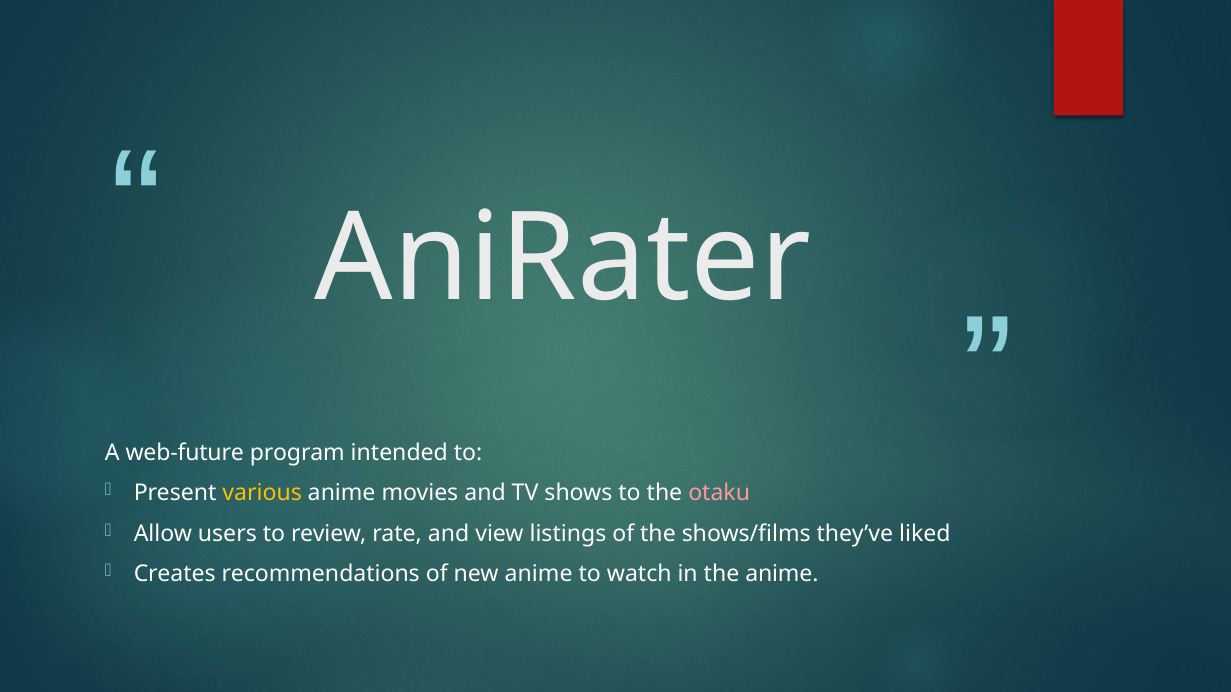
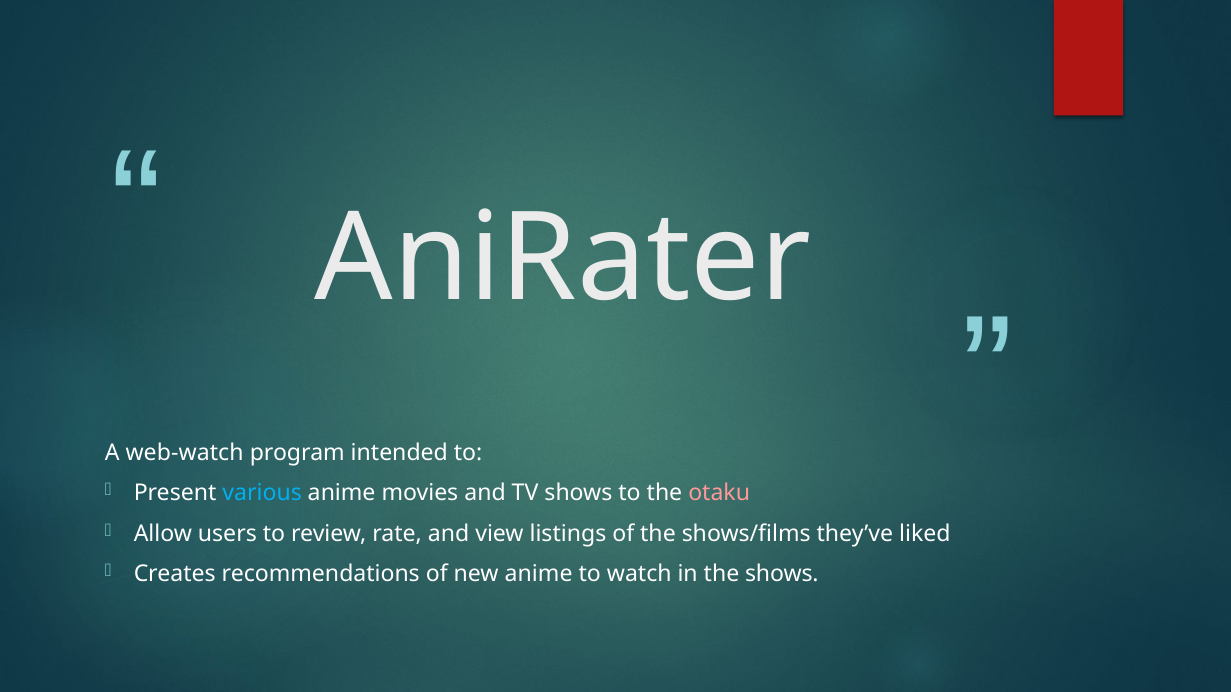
web-future: web-future -> web-watch (185, 453)
various colour: yellow -> light blue (262, 494)
the anime: anime -> shows (782, 575)
